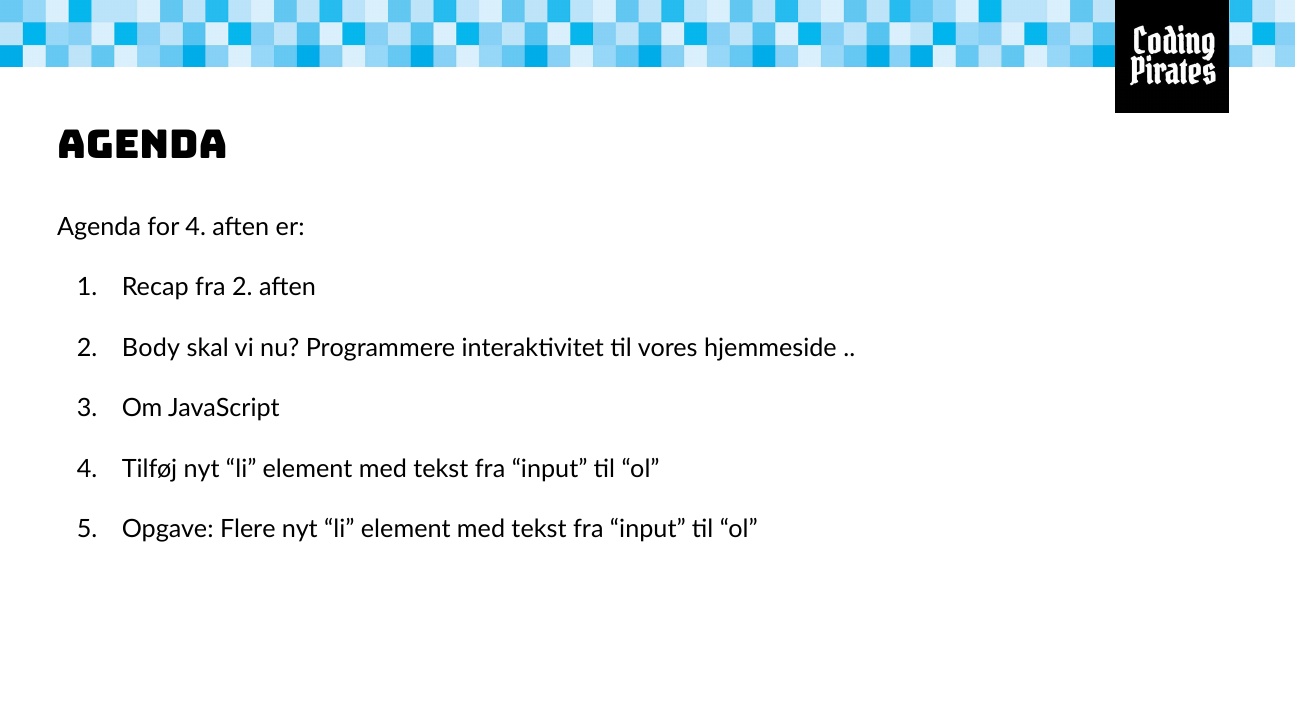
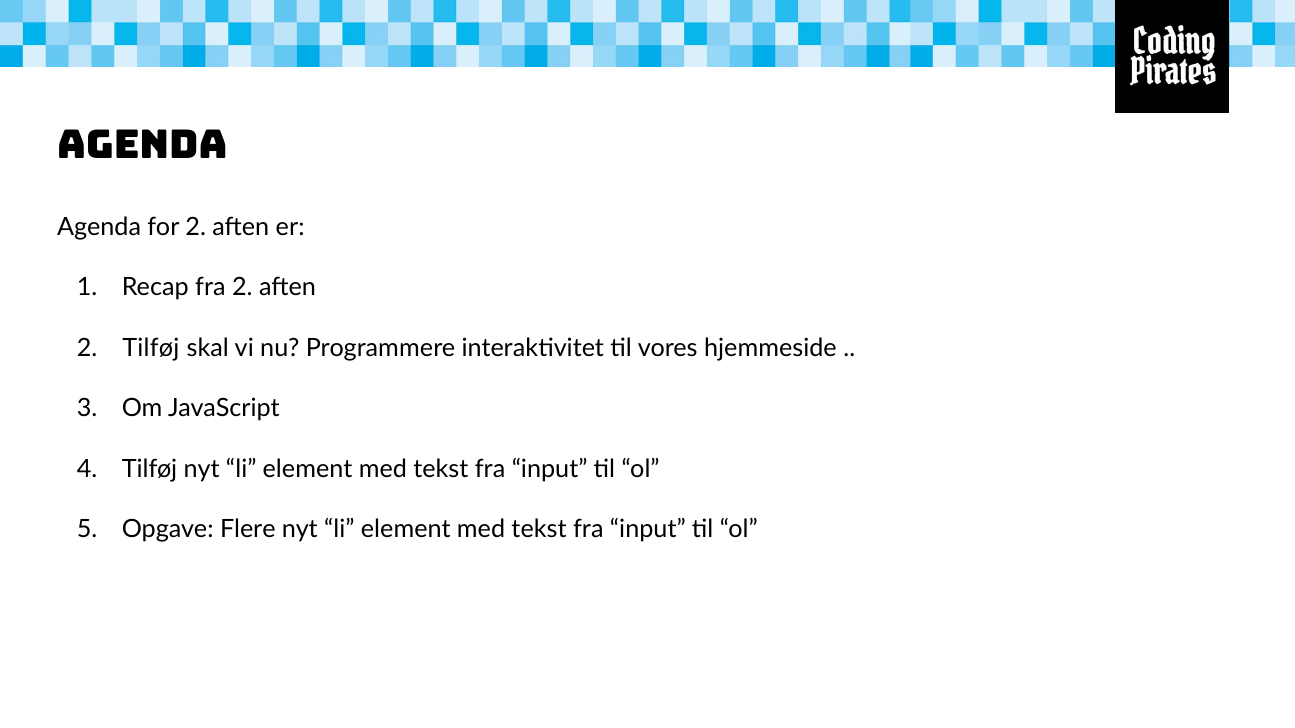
for 4: 4 -> 2 (196, 227)
2 Body: Body -> Tilføj (151, 348)
